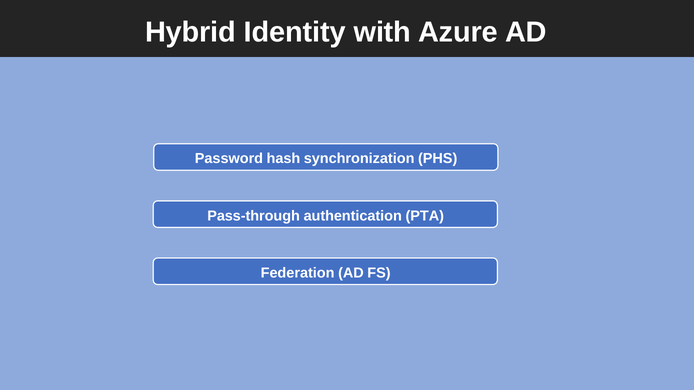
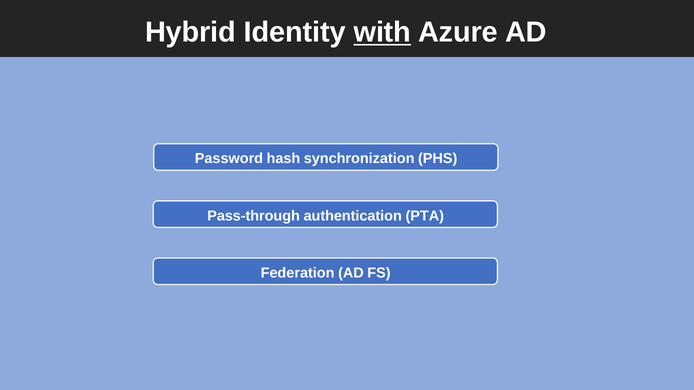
with underline: none -> present (382, 32)
